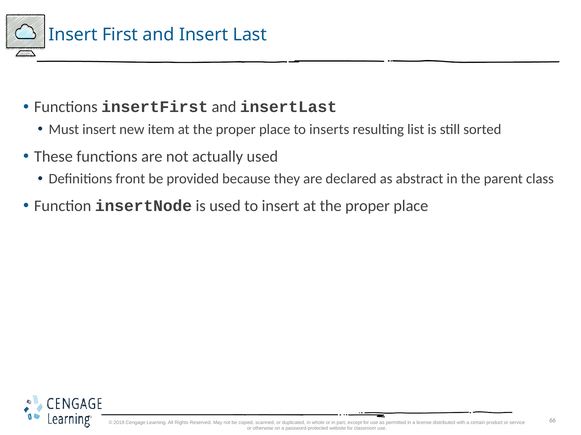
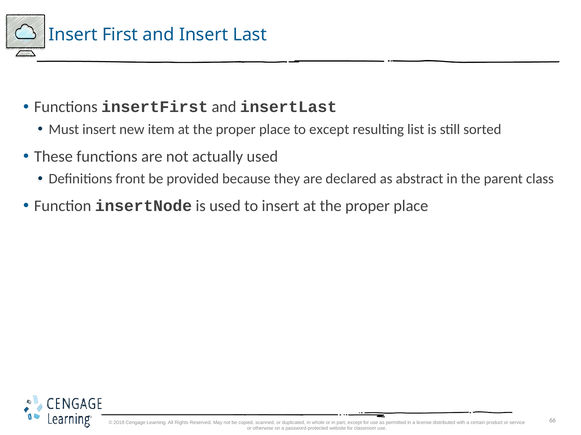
to inserts: inserts -> except (329, 129)
